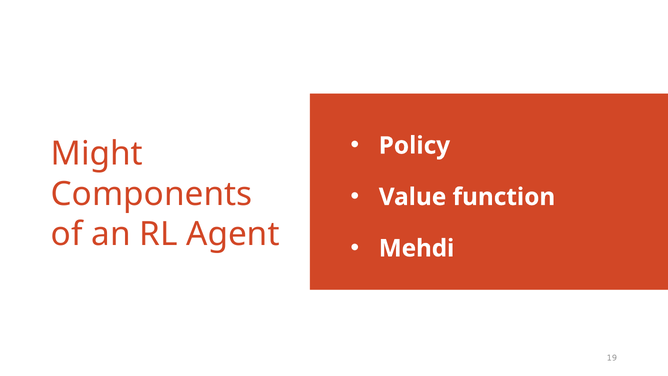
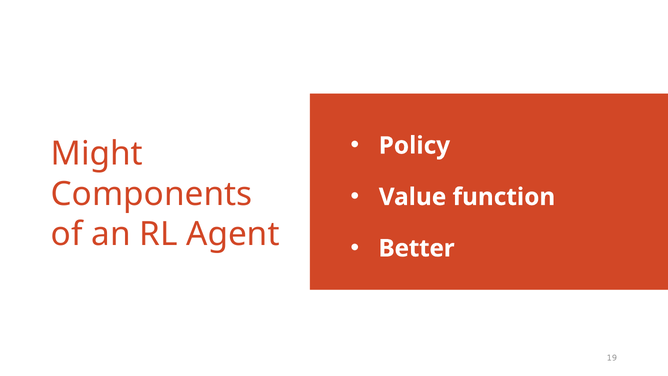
Mehdi: Mehdi -> Better (417, 248)
